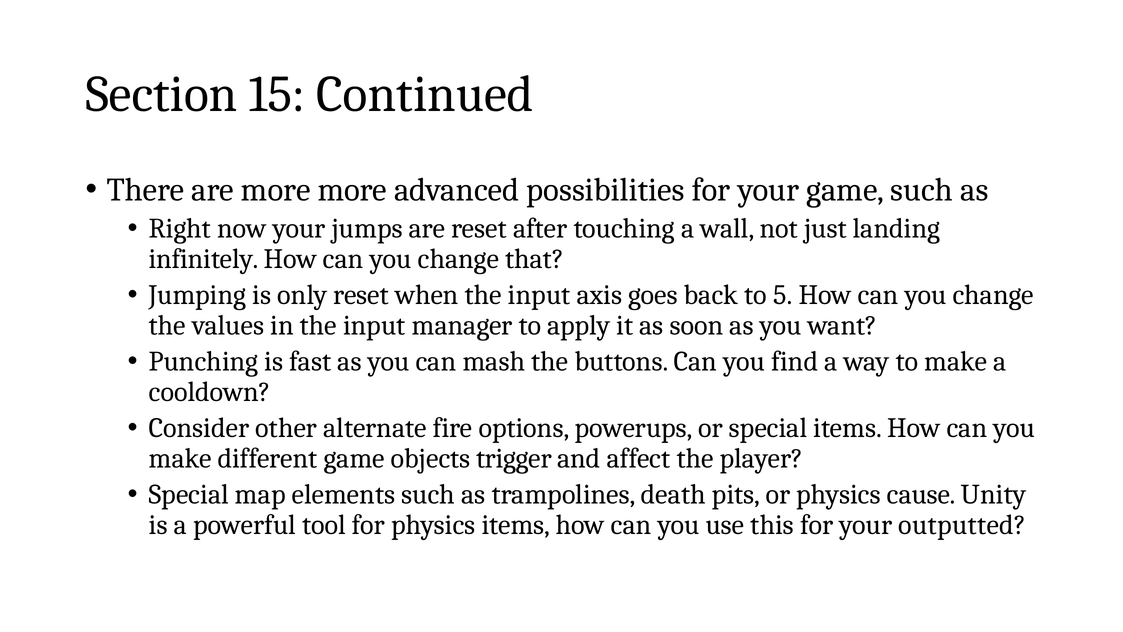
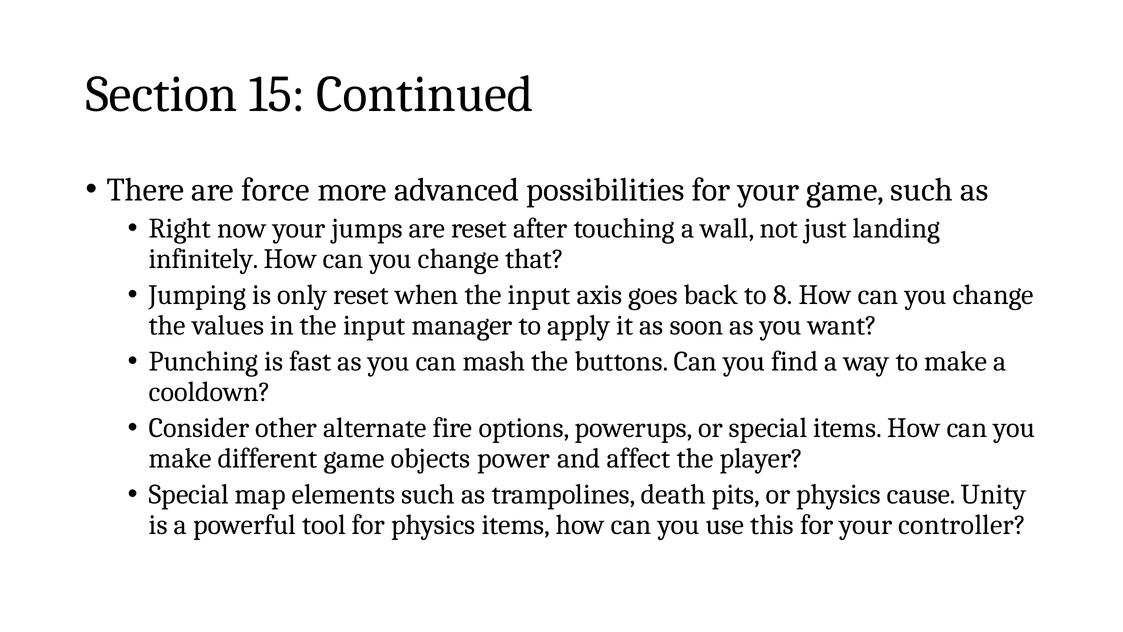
are more: more -> force (276, 190)
5: 5 -> 8 (783, 295)
trigger: trigger -> power (514, 458)
outputted: outputted -> controller (962, 525)
